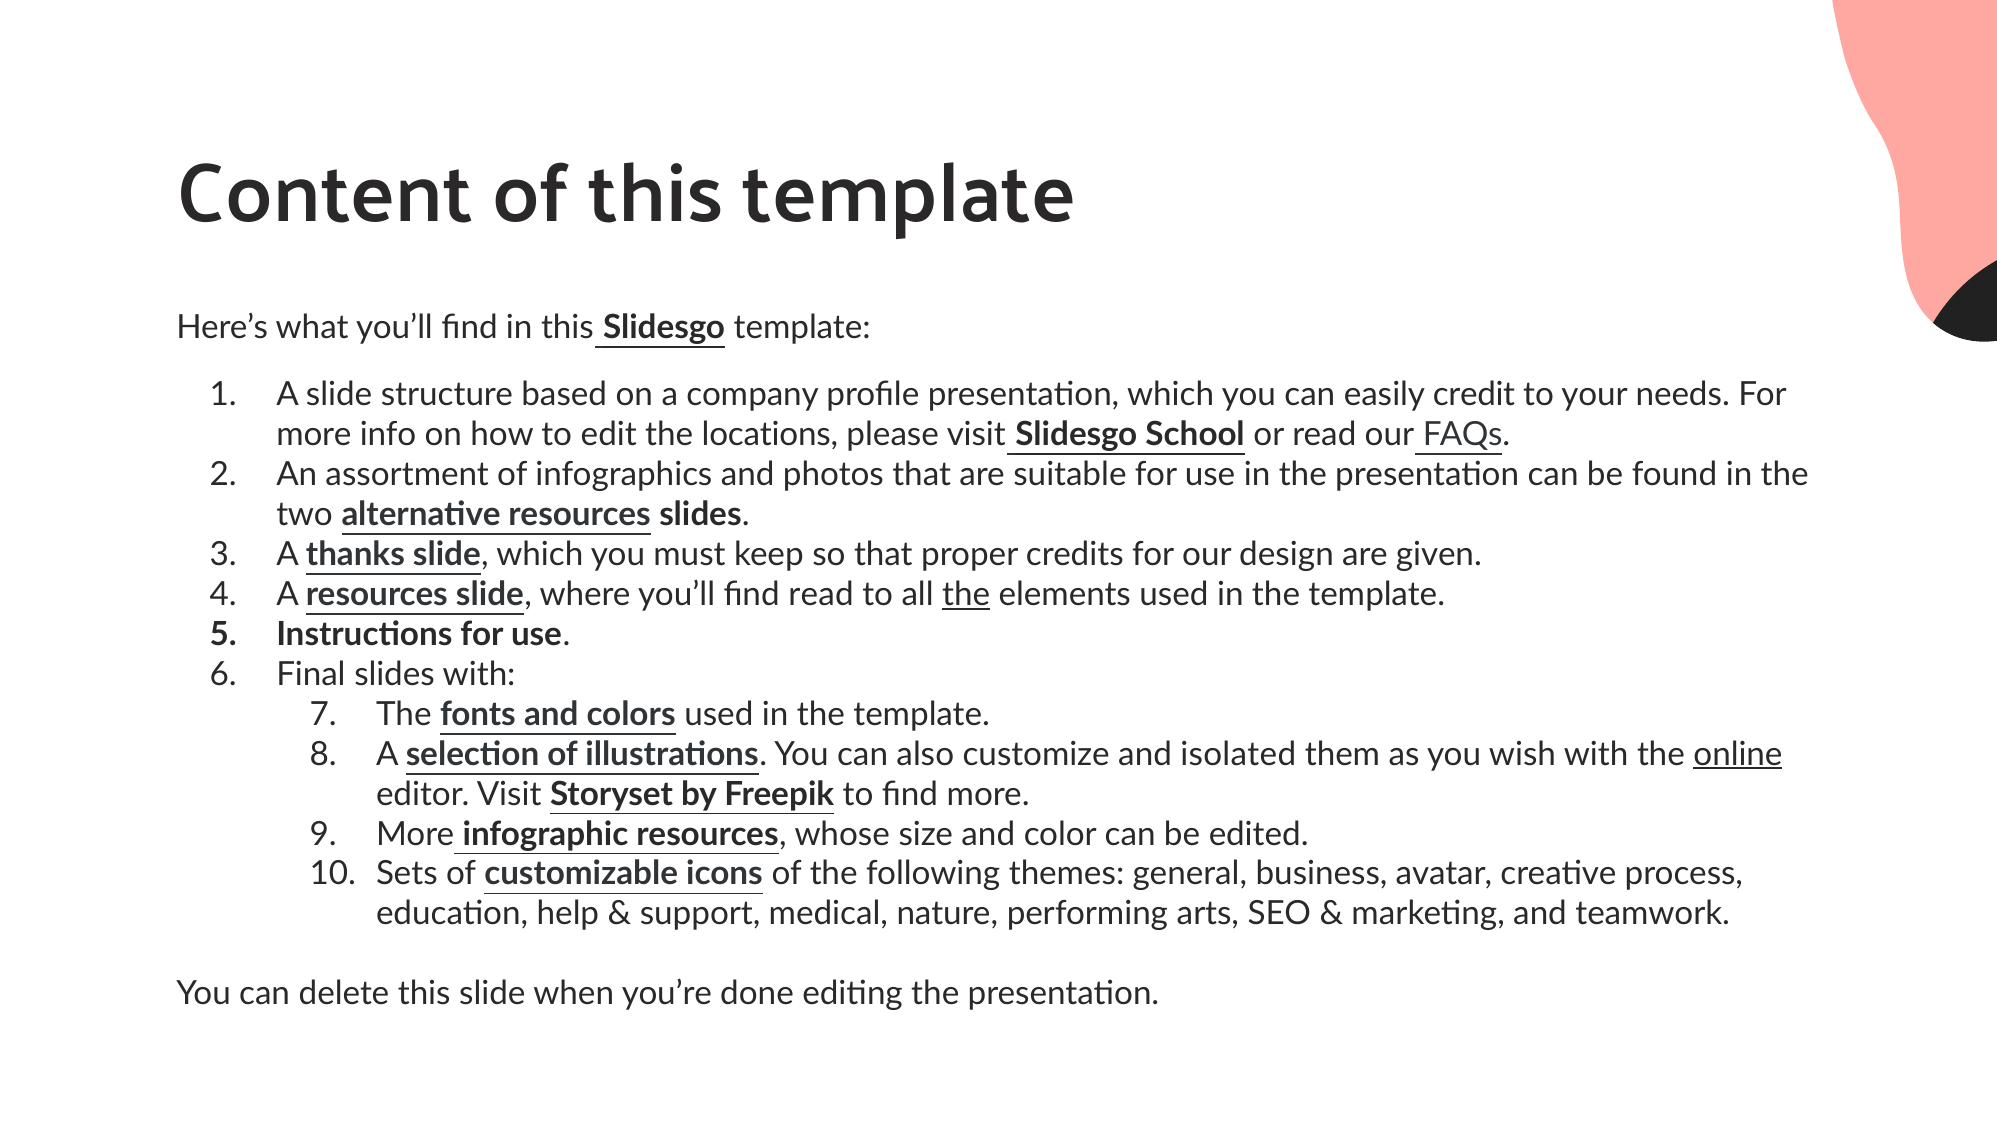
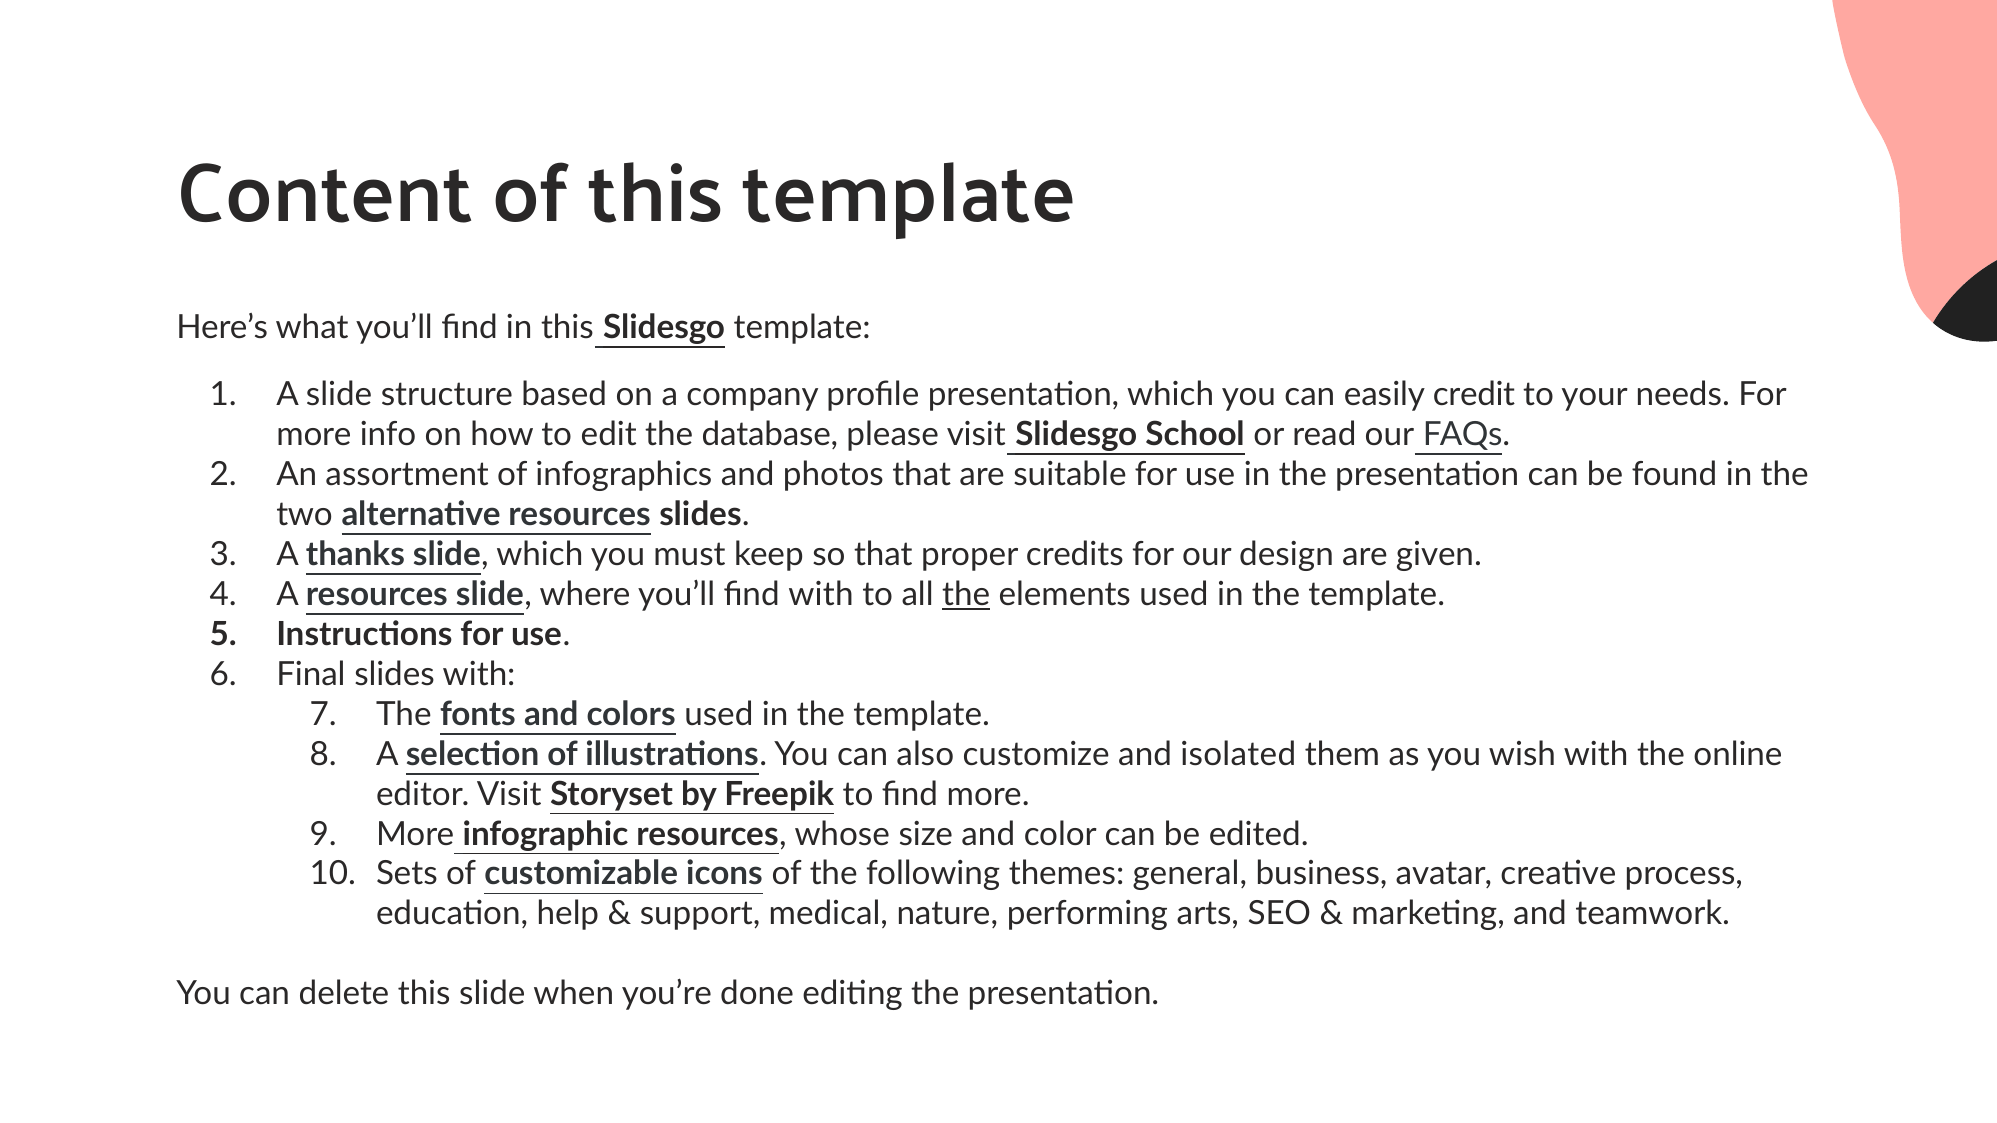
locations: locations -> database (770, 435)
find read: read -> with (821, 595)
online underline: present -> none (1738, 754)
